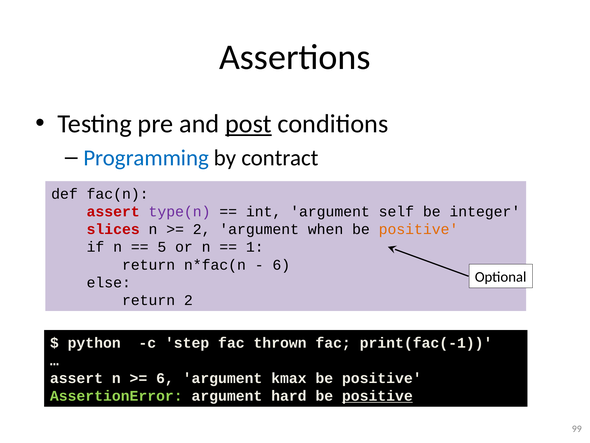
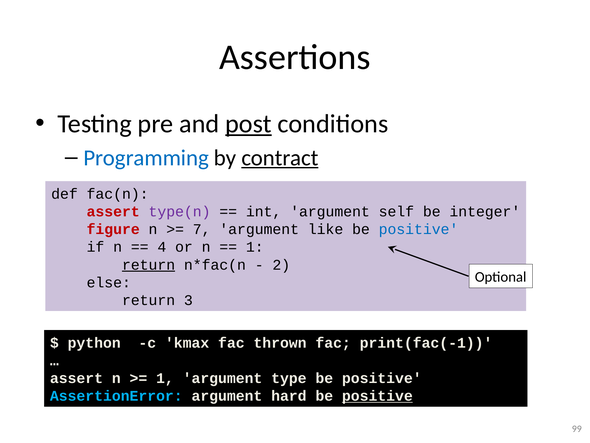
contract underline: none -> present (280, 158)
slices: slices -> figure (113, 229)
2: 2 -> 7 (202, 229)
when: when -> like (326, 229)
positive colour: orange -> blue (418, 229)
5: 5 -> 4 (162, 247)
return underline: none -> present (149, 265)
6: 6 -> 2 (281, 265)
return 2: 2 -> 3 (188, 300)
step: step -> kmax (187, 342)
6: 6 -> 1 (165, 378)
kmax: kmax -> type (289, 378)
AssertionError colour: light green -> light blue (116, 396)
